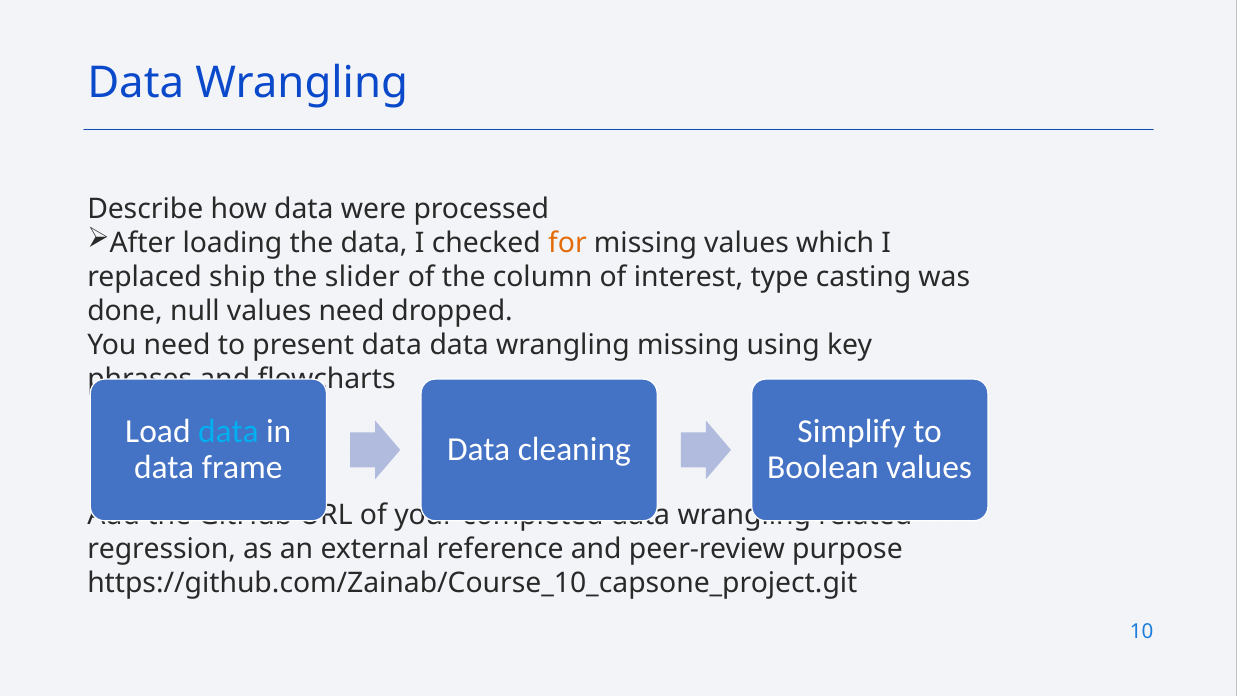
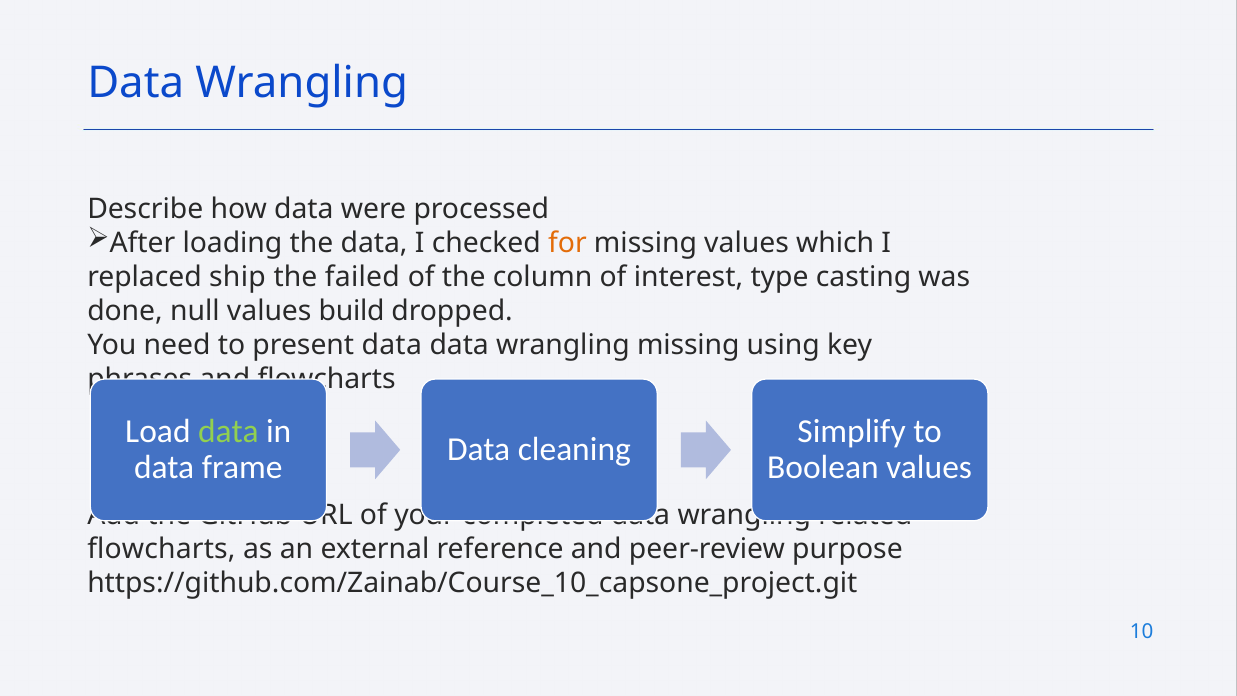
slider: slider -> failed (362, 277)
values need: need -> build (352, 311)
data colour: light blue -> light green (228, 431)
regression: regression -> flowcharts (161, 549)
